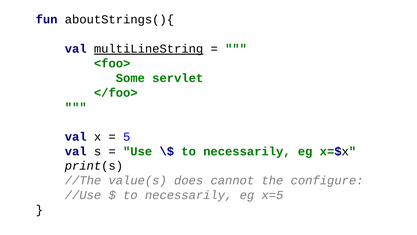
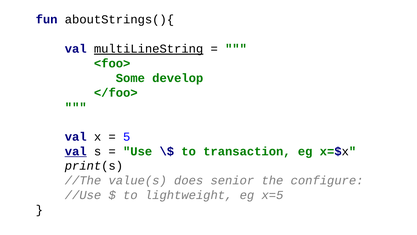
servlet: servlet -> develop (178, 78)
val underline: none -> present (76, 151)
necessarily: necessarily -> transaction (247, 151)
cannot: cannot -> senior (232, 180)
necessarily: necessarily -> lightweight (189, 195)
